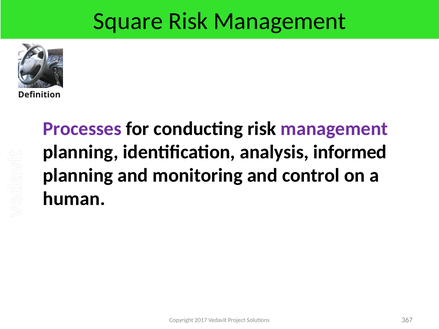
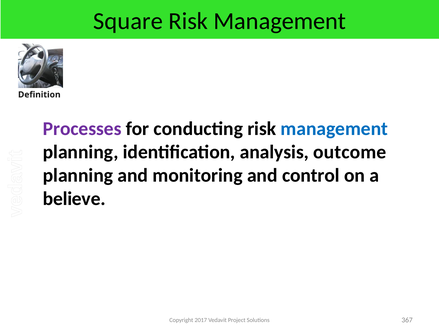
management colour: purple -> blue (334, 129)
informed: informed -> outcome (350, 152)
human: human -> believe (74, 199)
